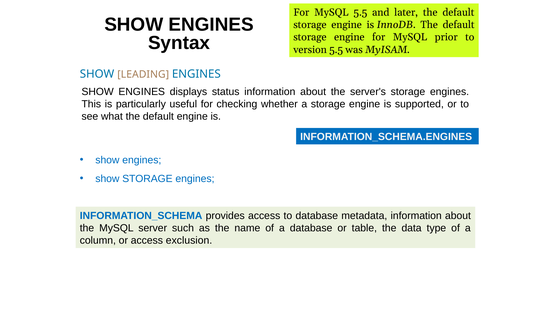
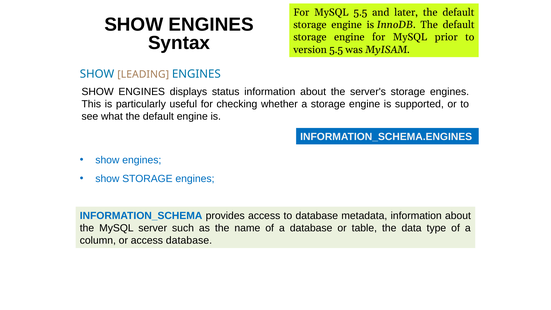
access exclusion: exclusion -> database (189, 240)
